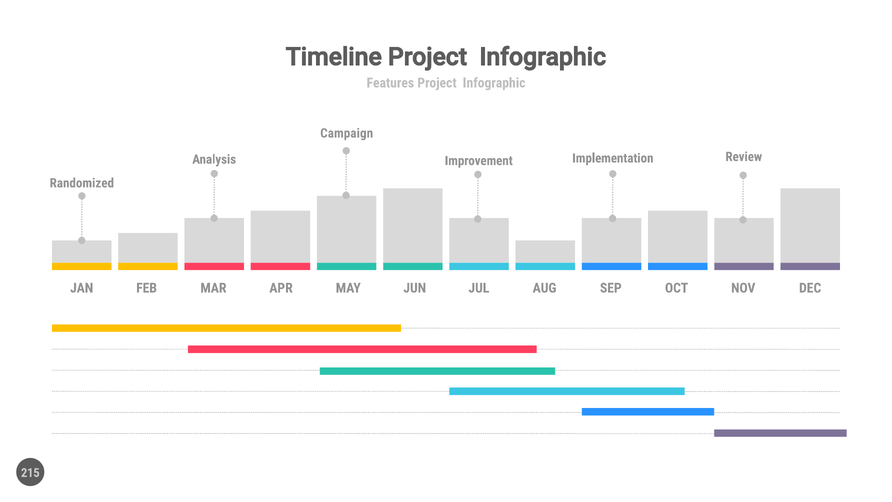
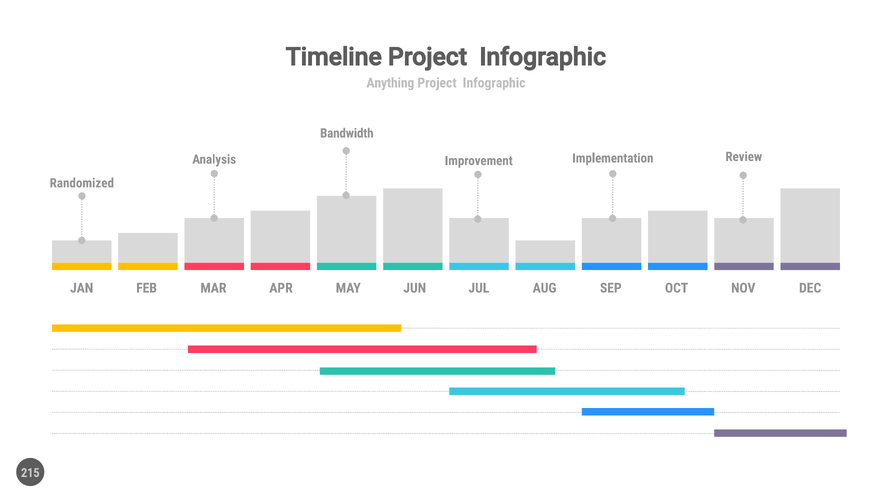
Features: Features -> Anything (390, 83)
Campaign: Campaign -> Bandwidth (347, 133)
